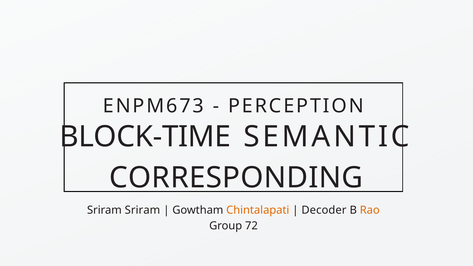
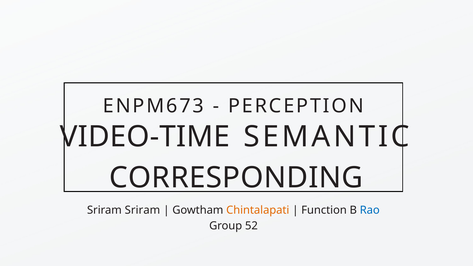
BLOCK-TIME: BLOCK-TIME -> VIDEO-TIME (145, 137)
Decoder: Decoder -> Function (324, 210)
Rao colour: orange -> blue (370, 210)
72: 72 -> 52 (251, 226)
